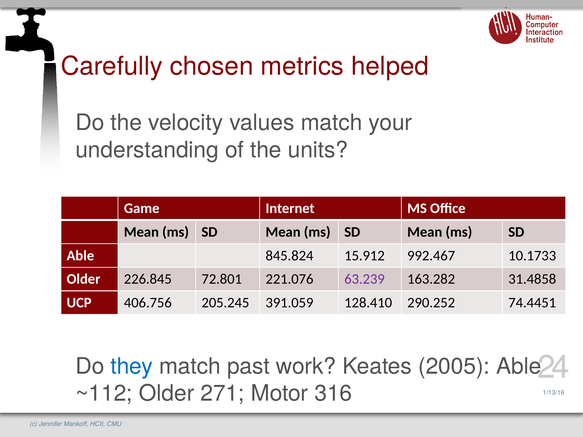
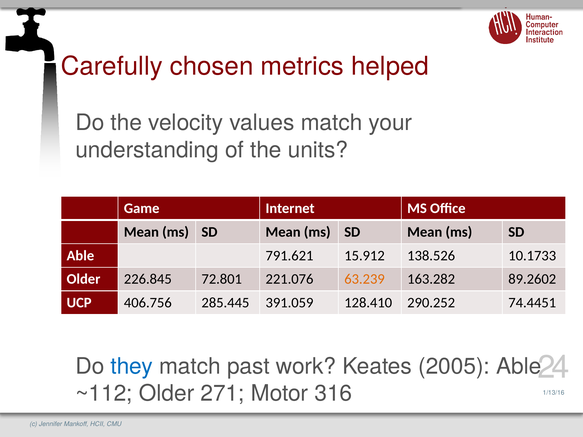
845.824: 845.824 -> 791.621 (289, 256)
992.467: 992.467 -> 138.526 (431, 256)
63.239 colour: purple -> orange (365, 279)
31.4858: 31.4858 -> 89.2602 (532, 279)
205.245: 205.245 -> 285.445 (225, 303)
